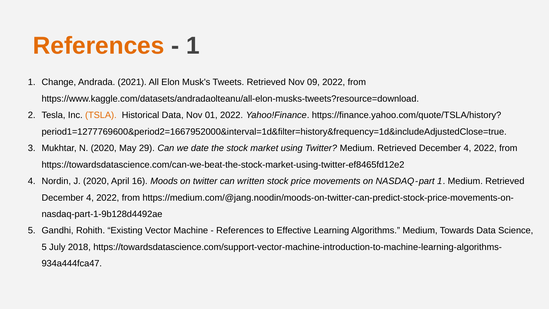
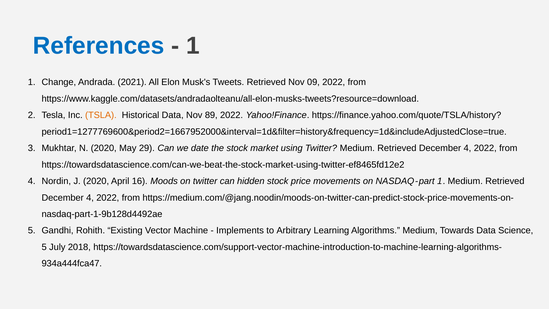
References colour: orange -> blue (99, 46)
01: 01 -> 89 (211, 115)
written: written -> hidden (251, 181)
References: References -> Implements (240, 230)
Effective: Effective -> Arbitrary (294, 230)
